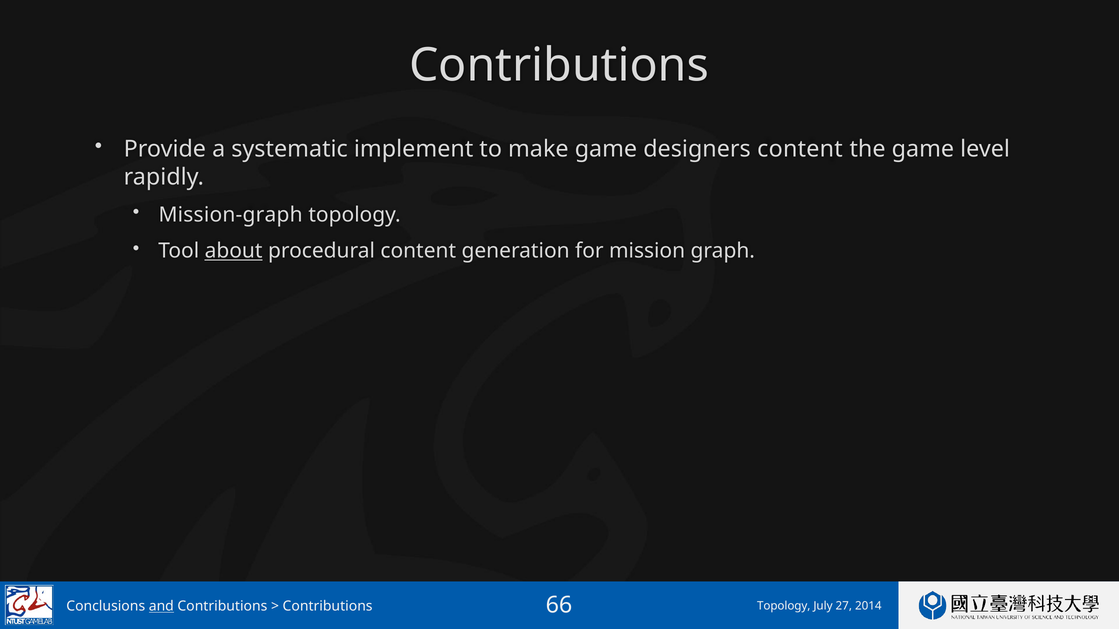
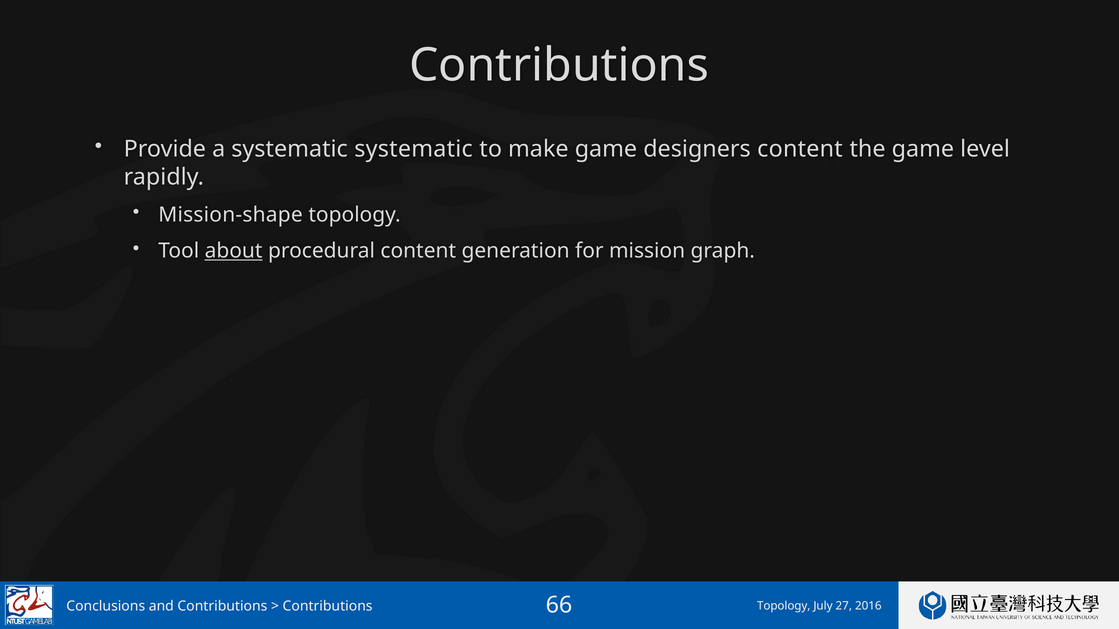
systematic implement: implement -> systematic (414, 149)
Mission-graph: Mission-graph -> Mission-shape (231, 215)
and underline: present -> none (161, 607)
2014: 2014 -> 2016 (868, 606)
